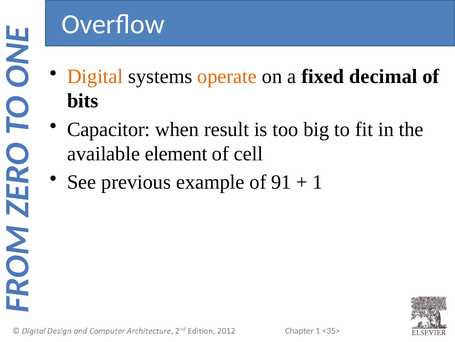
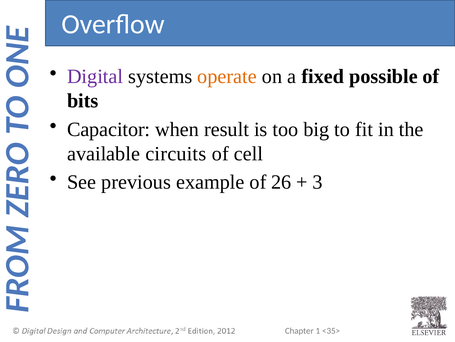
Digital colour: orange -> purple (95, 76)
decimal: decimal -> possible (384, 76)
element: element -> circuits (176, 153)
91: 91 -> 26 (281, 182)
1: 1 -> 3 (318, 182)
